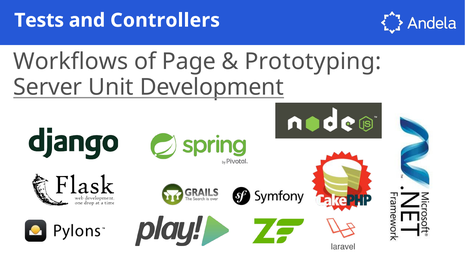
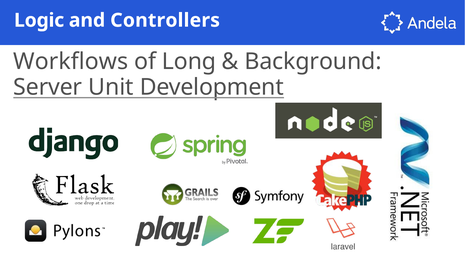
Tests: Tests -> Logic (39, 20)
Page: Page -> Long (189, 61)
Prototyping: Prototyping -> Background (313, 61)
